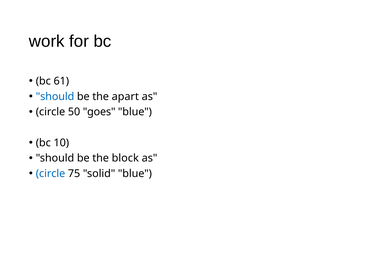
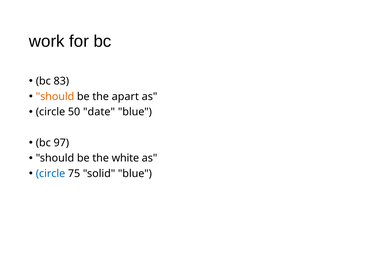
61: 61 -> 83 (61, 81)
should colour: blue -> orange (55, 96)
goes: goes -> date (99, 112)
10: 10 -> 97 (61, 143)
block: block -> white (125, 158)
